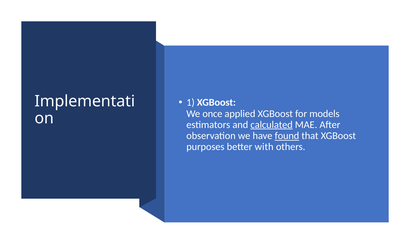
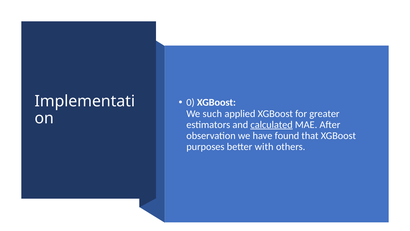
1: 1 -> 0 (191, 102)
once: once -> such (212, 113)
models: models -> greater (324, 113)
found underline: present -> none (287, 136)
